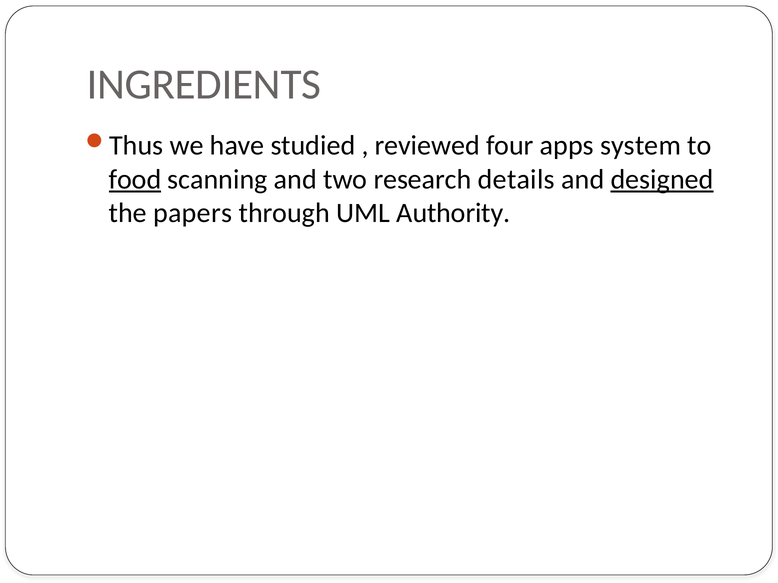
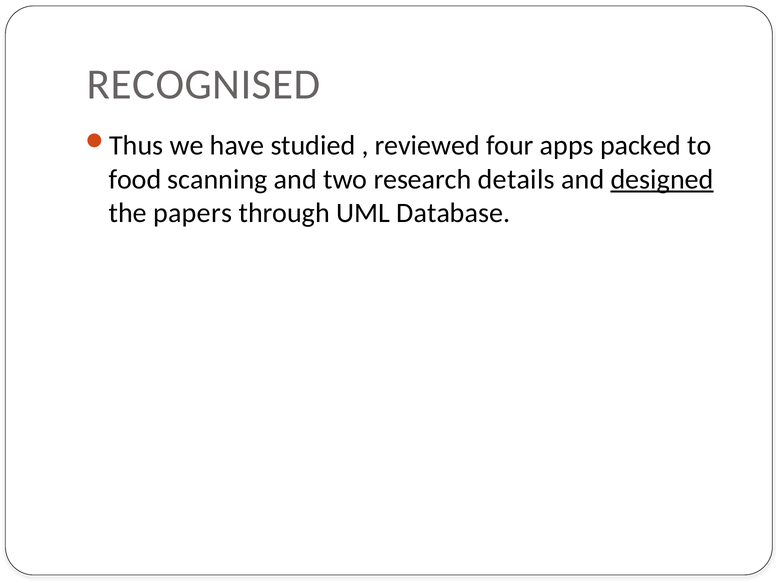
INGREDIENTS: INGREDIENTS -> RECOGNISED (203, 85)
system: system -> packed (641, 146)
food underline: present -> none (135, 180)
Authority: Authority -> Database (453, 213)
